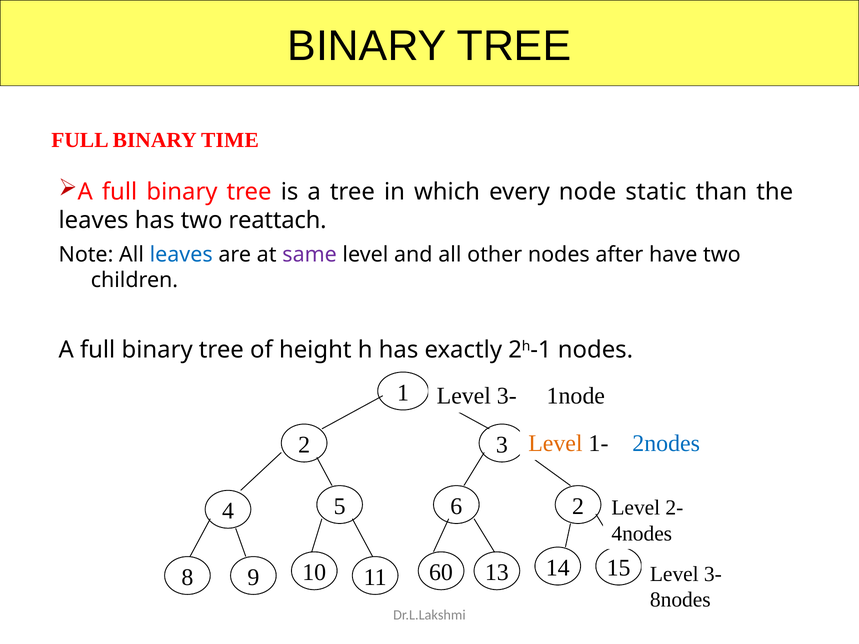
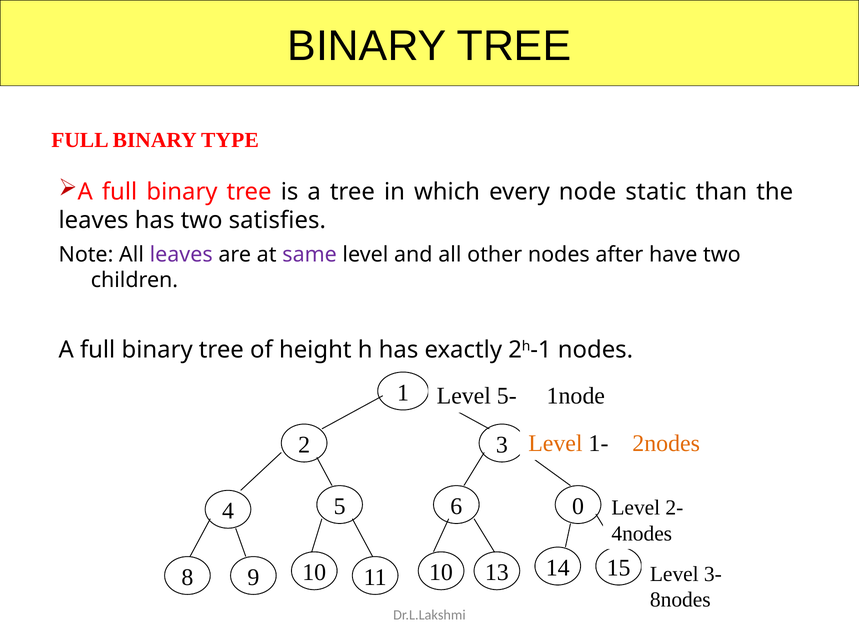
TIME: TIME -> TYPE (230, 140)
reattach: reattach -> satisfies (277, 221)
leaves colour: blue -> purple (181, 255)
3-: 3- -> 5- (507, 396)
2nodes colour: blue -> orange (666, 443)
6 2: 2 -> 0 (578, 506)
11 60: 60 -> 10 (441, 573)
